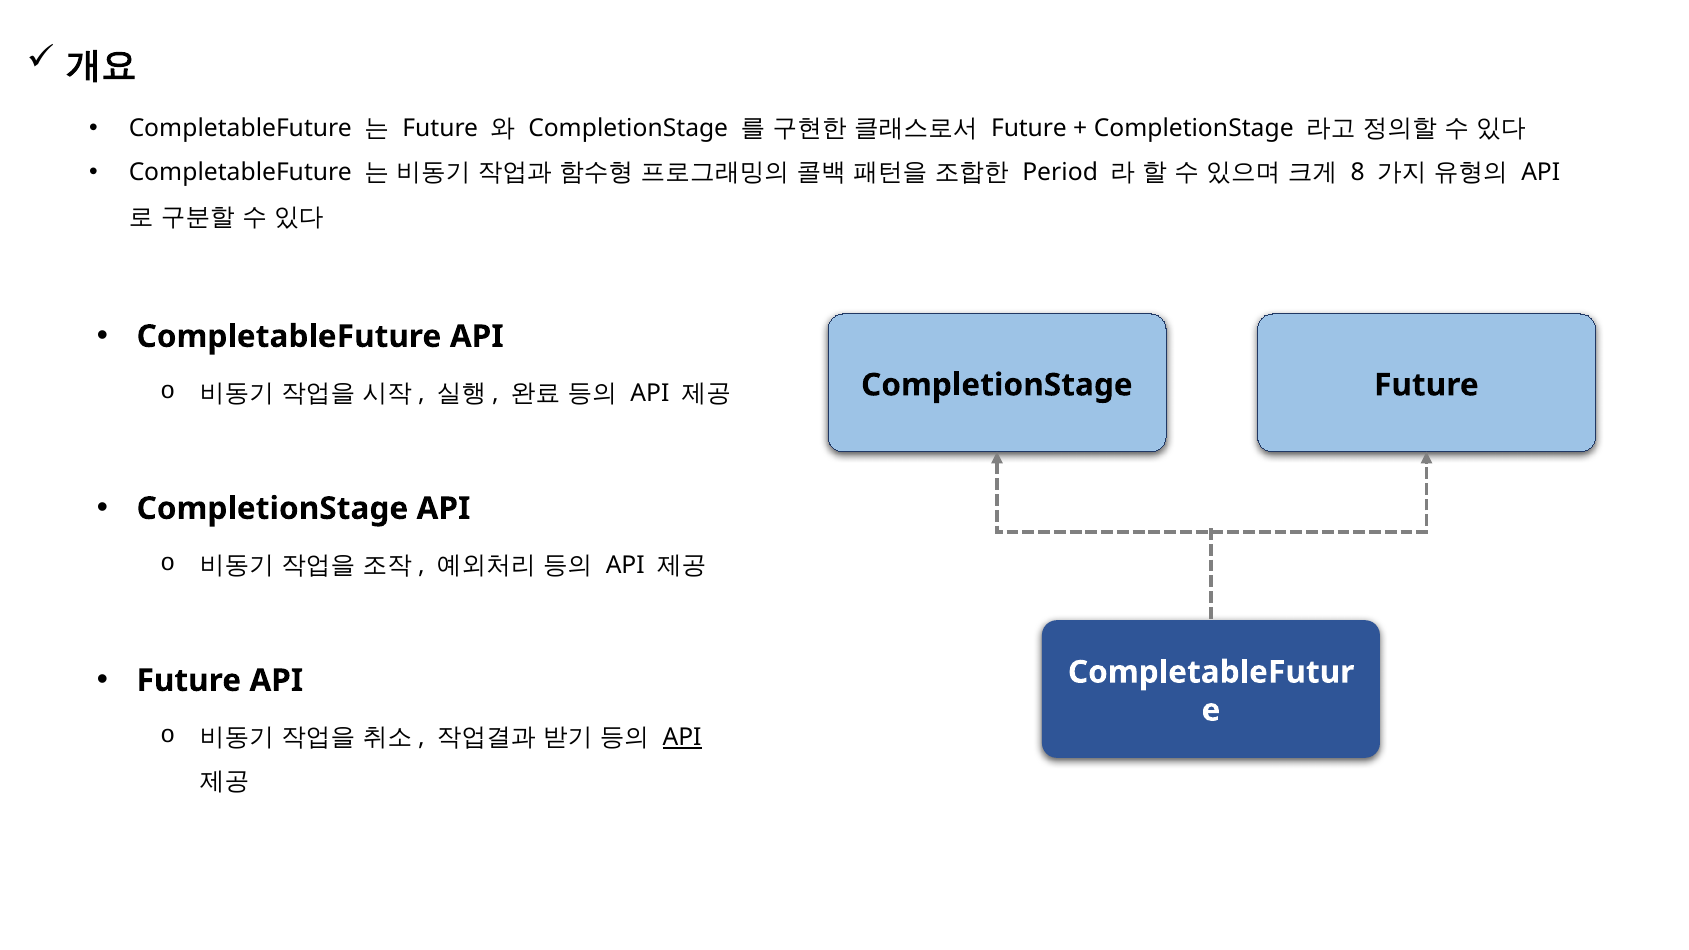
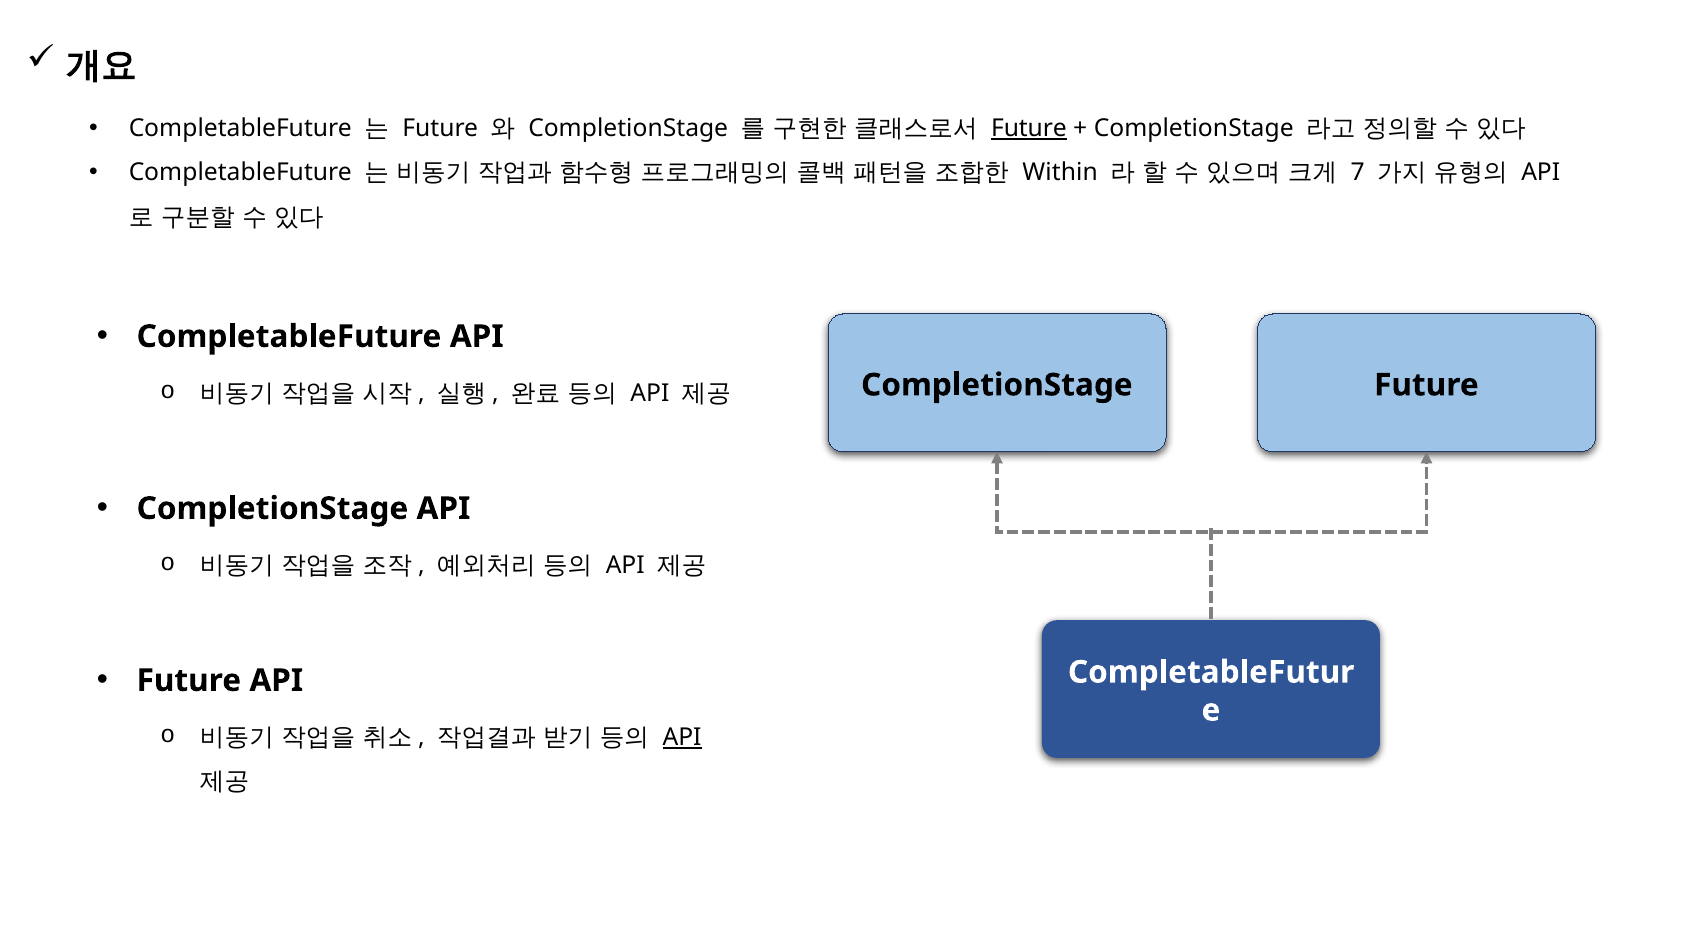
Future underline: none -> present (1029, 128)
Period: Period -> Within (1060, 173)
8: 8 -> 7 (1358, 173)
